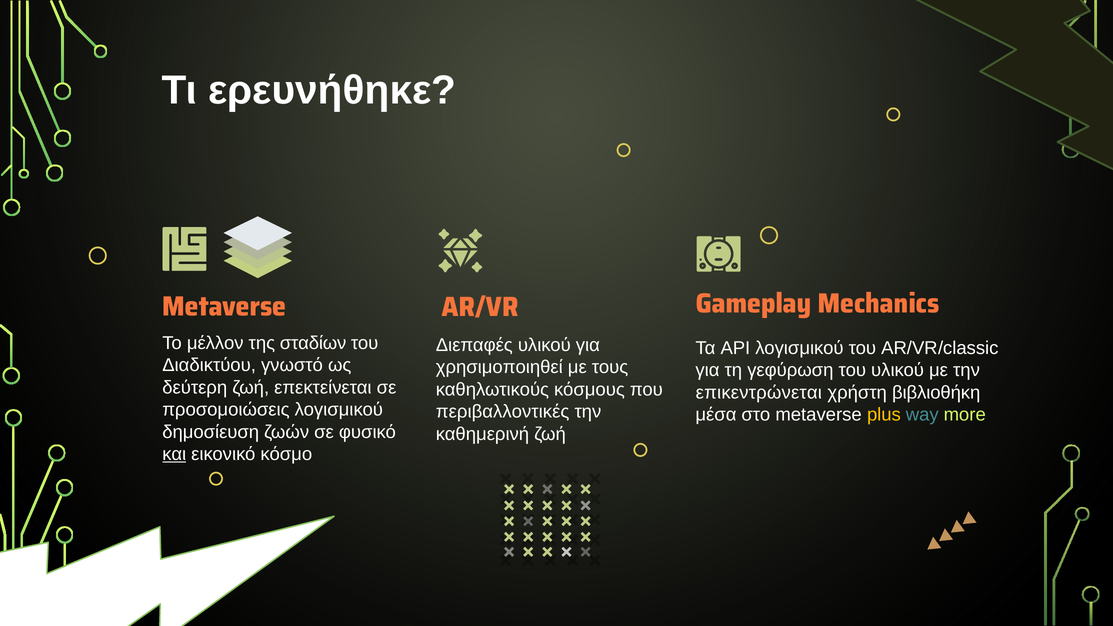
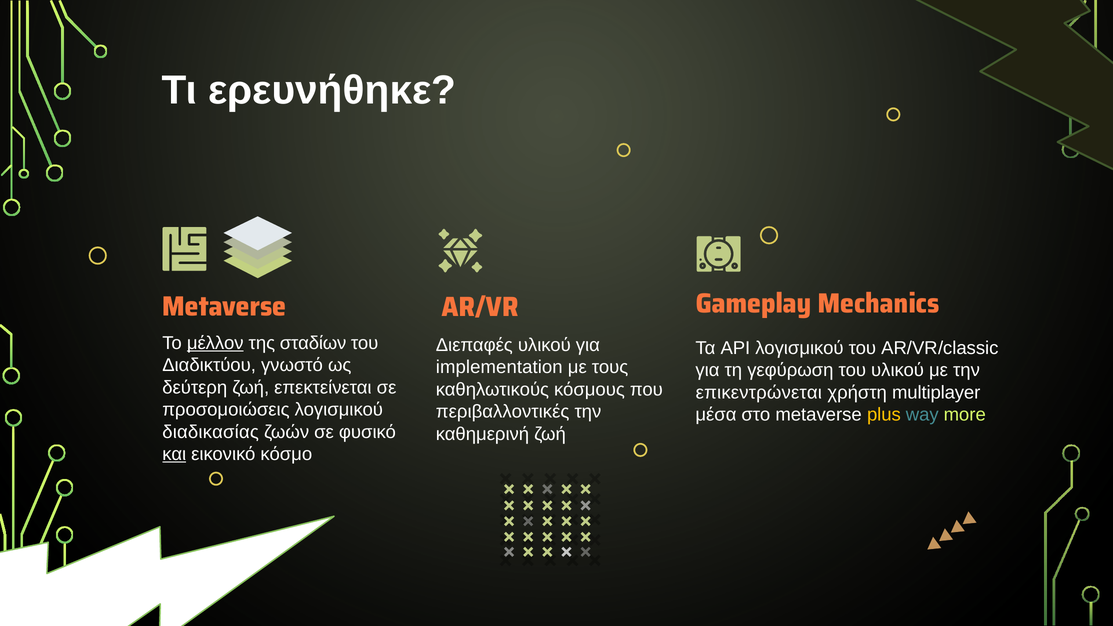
μέλλον underline: none -> present (215, 343)
χρησιμοποιηθεί: χρησιμοποιηθεί -> implementation (499, 367)
βιβλιοθήκη: βιβλιοθήκη -> multiplayer (936, 393)
δημοσίευση: δημοσίευση -> διαδικασίας (211, 432)
